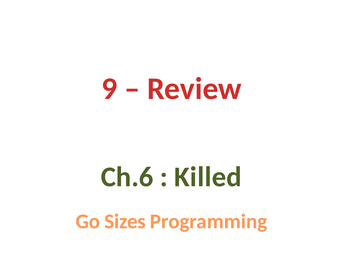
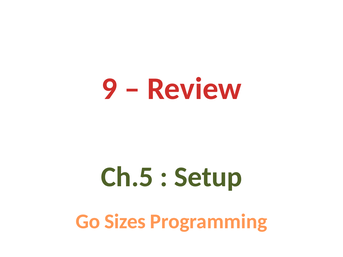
Ch.6: Ch.6 -> Ch.5 (127, 177)
Killed: Killed -> Setup (208, 177)
